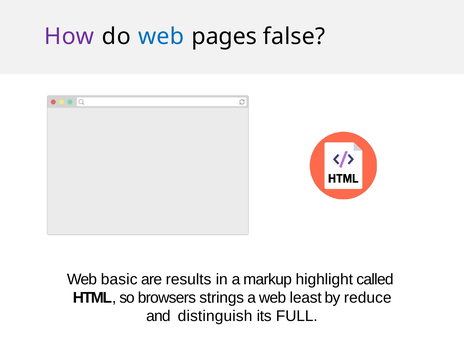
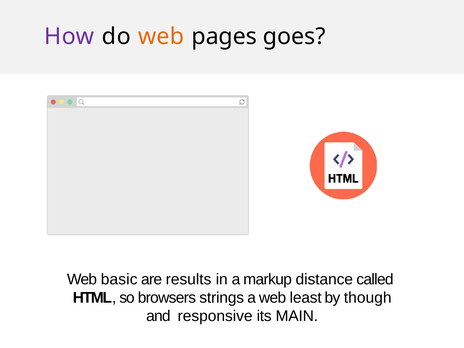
web colour: blue -> orange (161, 37)
false: false -> goes (294, 37)
highlight: highlight -> distance (324, 279)
reduce: reduce -> though (368, 298)
distinguish: distinguish -> responsive (215, 316)
FULL: FULL -> MAIN (297, 316)
